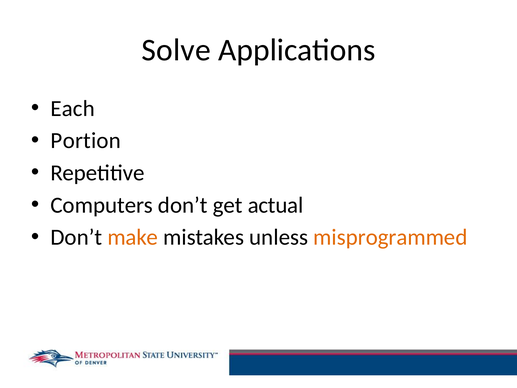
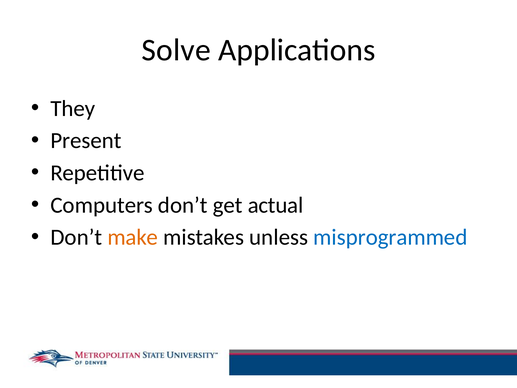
Each: Each -> They (73, 108)
Portion: Portion -> Present (86, 141)
misprogrammed colour: orange -> blue (390, 237)
